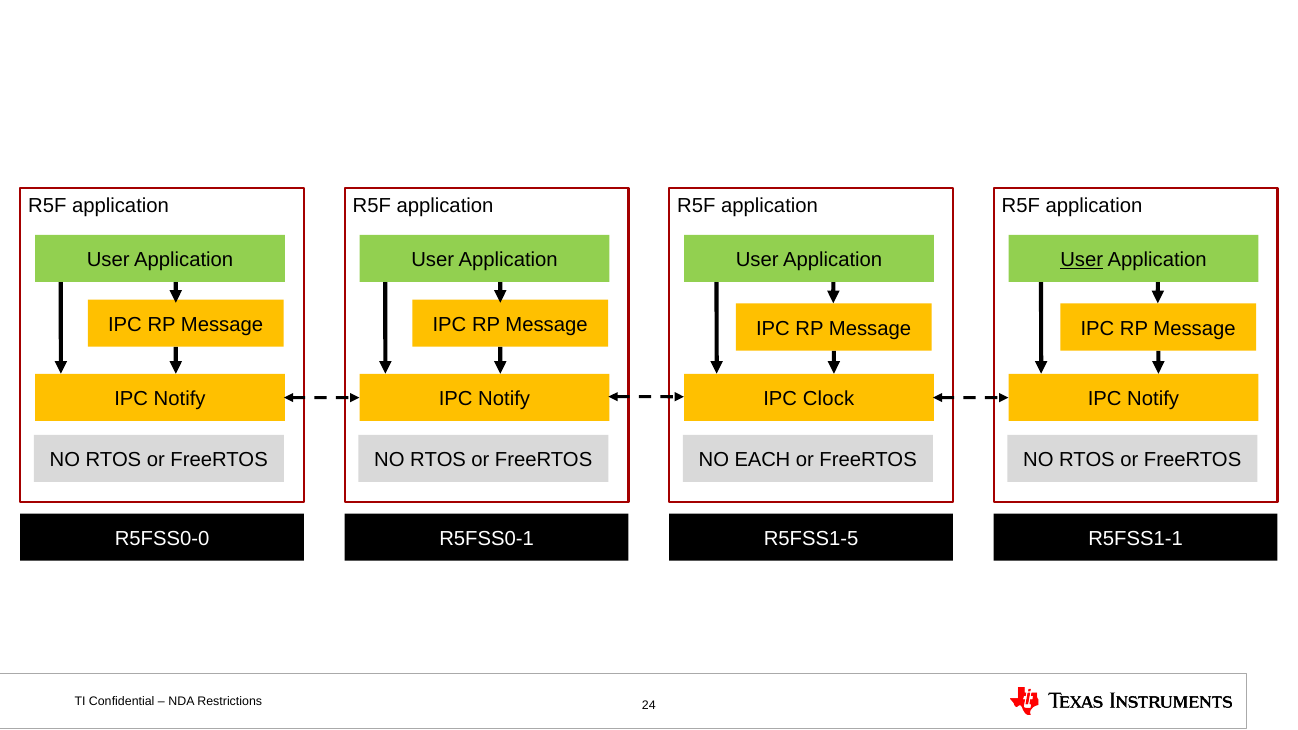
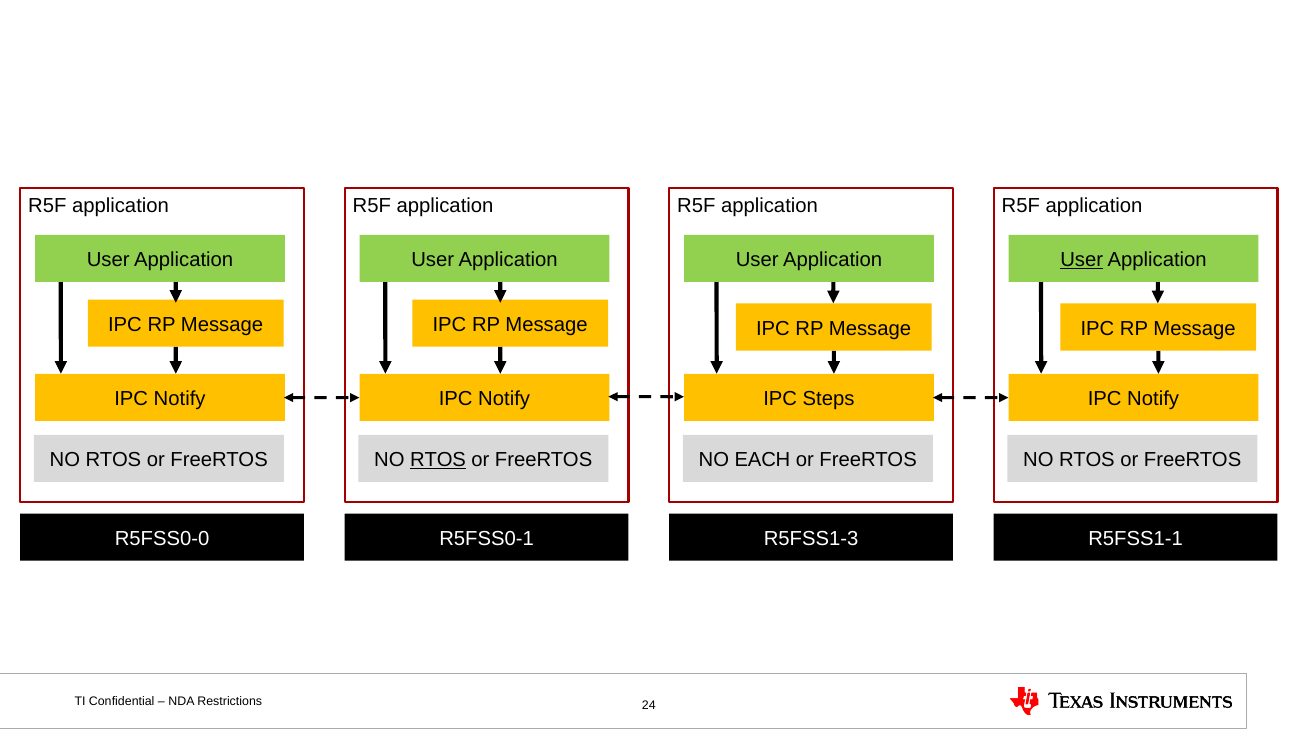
Clock: Clock -> Steps (829, 399)
RTOS underline: none -> present (438, 460)
R5FSS1-5: R5FSS1-5 -> R5FSS1-3 (811, 539)
